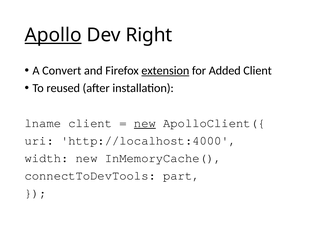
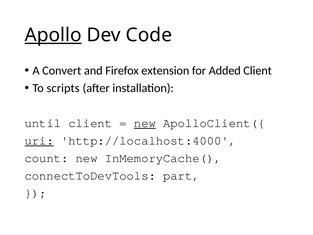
Right: Right -> Code (149, 35)
extension underline: present -> none (165, 71)
reused: reused -> scripts (63, 88)
lname: lname -> until (43, 123)
uri underline: none -> present (39, 140)
width: width -> count (47, 158)
